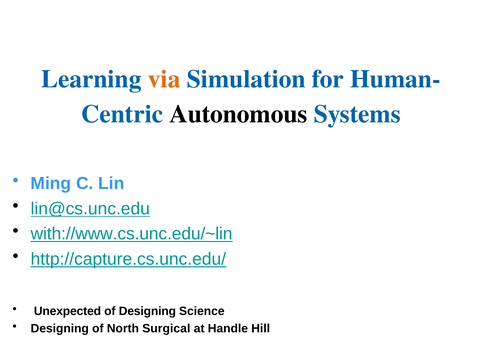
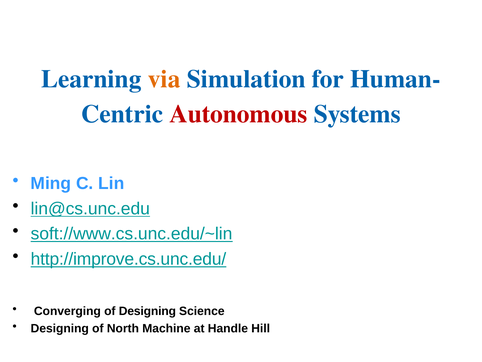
Autonomous colour: black -> red (238, 114)
with://www.cs.unc.edu/~lin: with://www.cs.unc.edu/~lin -> soft://www.cs.unc.edu/~lin (132, 234)
http://capture.cs.unc.edu/: http://capture.cs.unc.edu/ -> http://improve.cs.unc.edu/ (128, 259)
Unexpected: Unexpected -> Converging (67, 311)
Surgical: Surgical -> Machine (166, 328)
